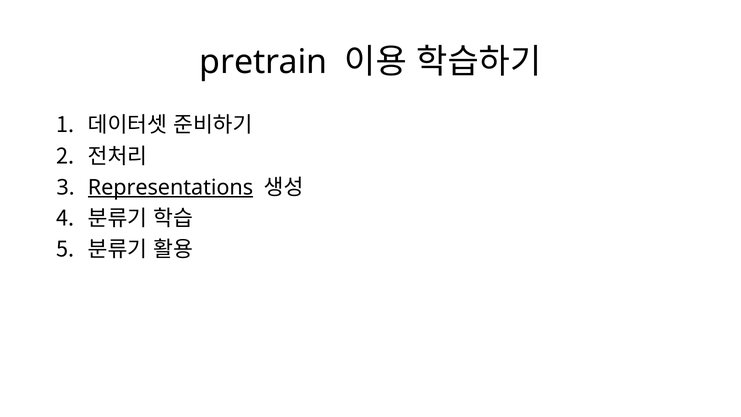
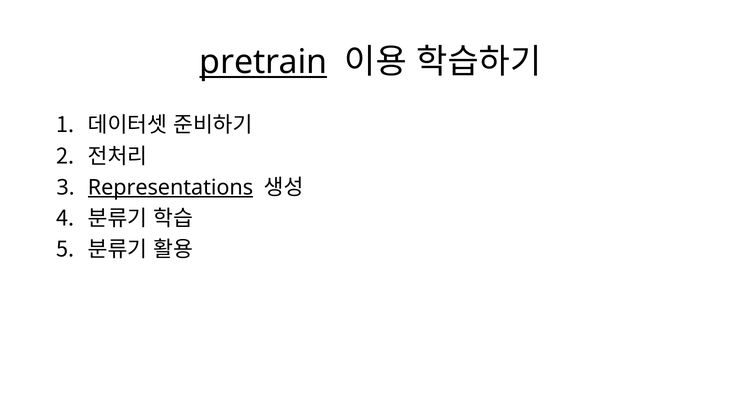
pretrain underline: none -> present (263, 62)
